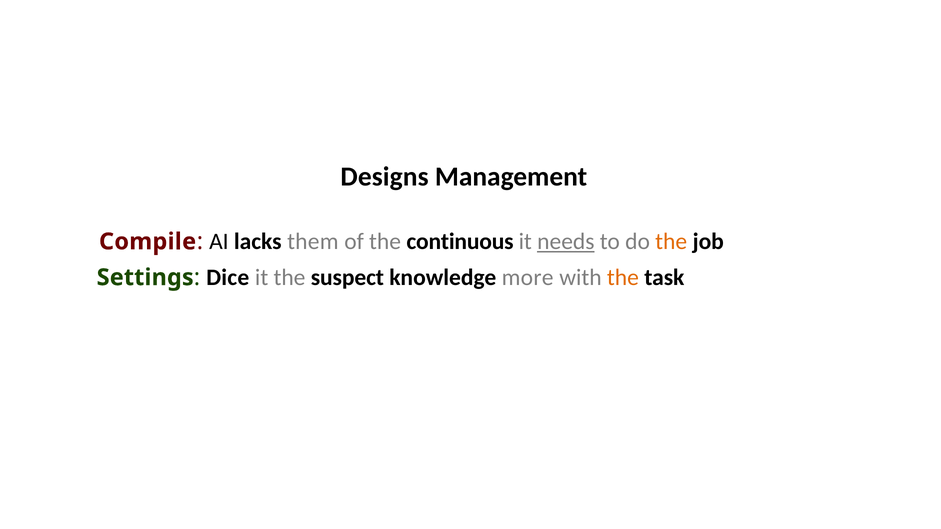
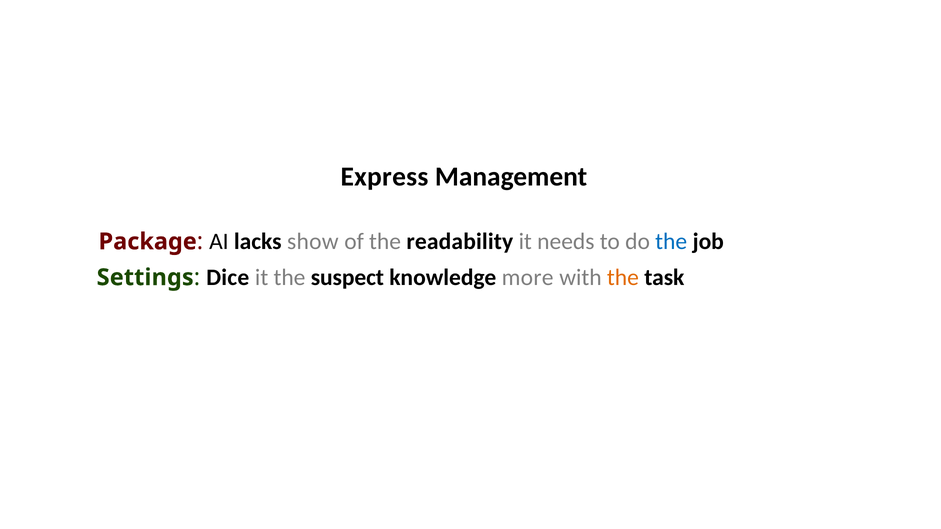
Designs: Designs -> Express (384, 177)
Compile: Compile -> Package (148, 242)
them: them -> show (313, 242)
continuous: continuous -> readability (460, 242)
needs underline: present -> none (566, 242)
the colour: orange -> blue (671, 242)
